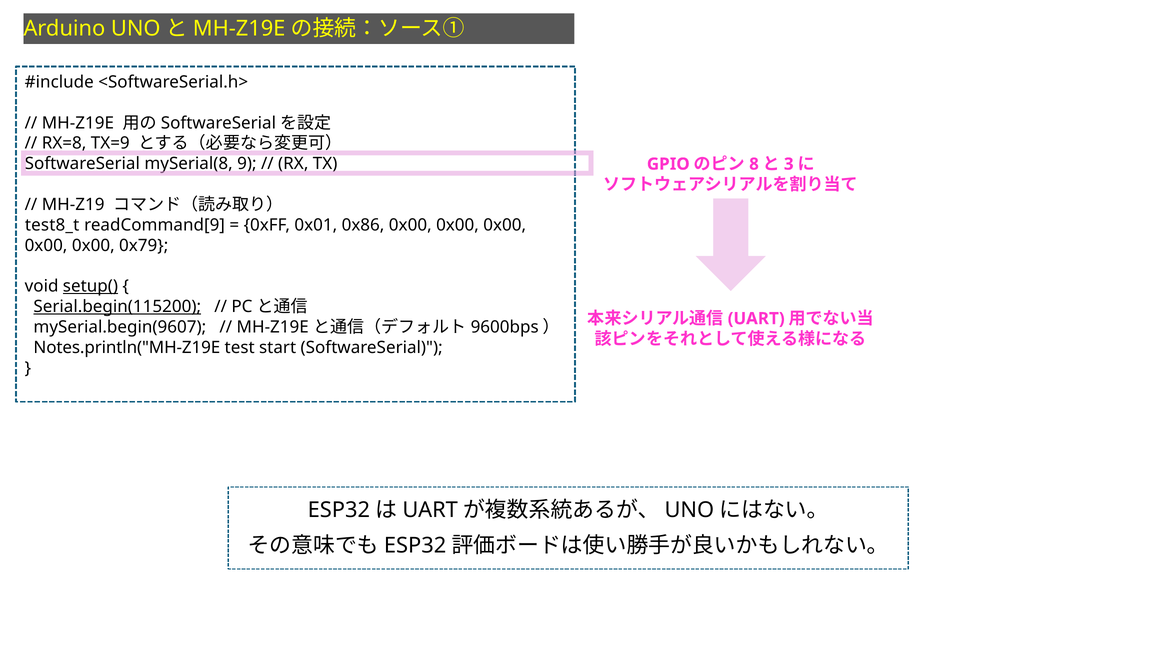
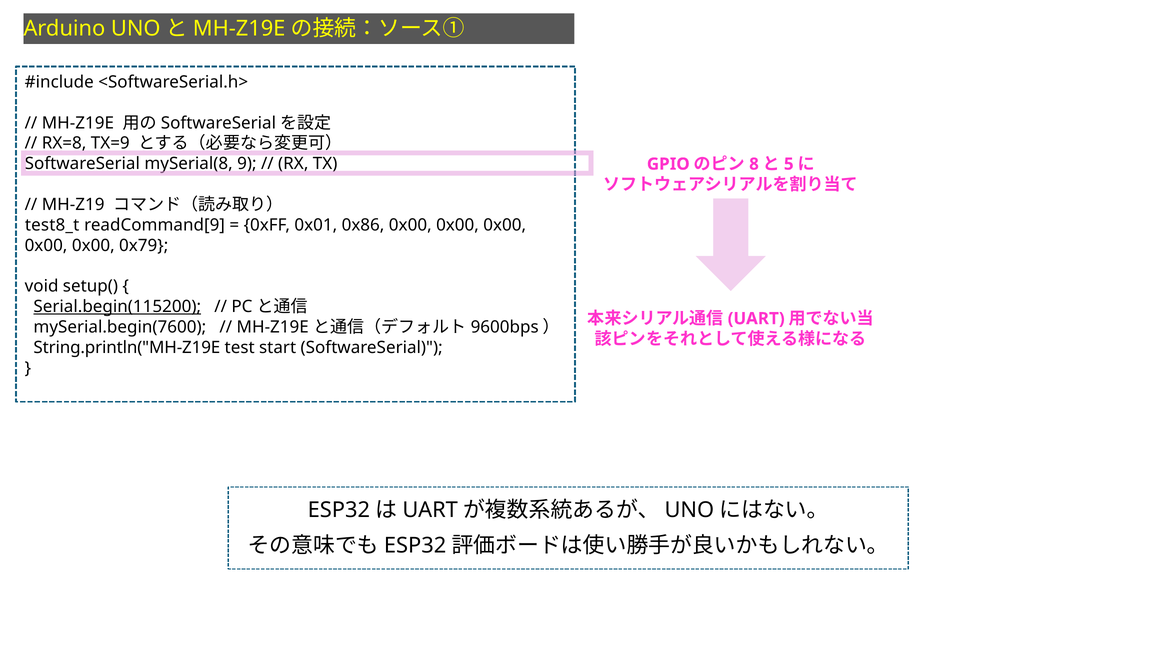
3: 3 -> 5 (789, 164)
setup( underline: present -> none (90, 286)
mySerial.begin(9607: mySerial.begin(9607 -> mySerial.begin(7600 (120, 327)
Notes.println("MH-Z19E: Notes.println("MH-Z19E -> String.println("MH-Z19E (127, 347)
